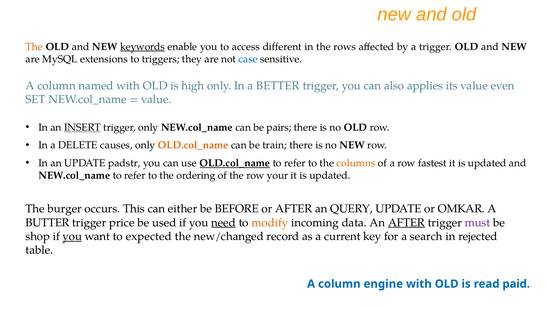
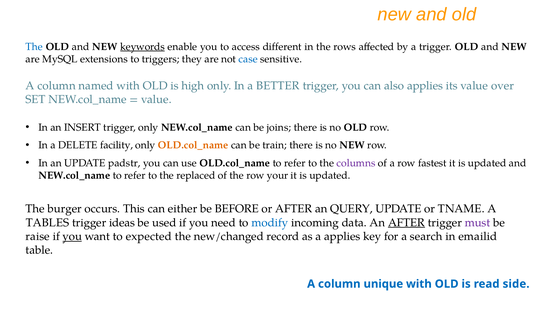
The colour: orange -> blue (34, 47)
even: even -> over (503, 86)
INSERT underline: present -> none (83, 127)
pairs: pairs -> joins (279, 127)
causes: causes -> facility (116, 145)
OLD.col_name underline: present -> none (235, 163)
columns colour: orange -> purple (356, 163)
ordering: ordering -> replaced (196, 175)
OMKAR: OMKAR -> TNAME (461, 209)
BUTTER: BUTTER -> TABLES (47, 222)
price: price -> ideas (122, 222)
need underline: present -> none (223, 222)
modify colour: orange -> blue (270, 222)
shop: shop -> raise (38, 236)
a current: current -> applies (342, 236)
rejected: rejected -> emailid (478, 236)
engine: engine -> unique (383, 284)
paid: paid -> side (516, 284)
